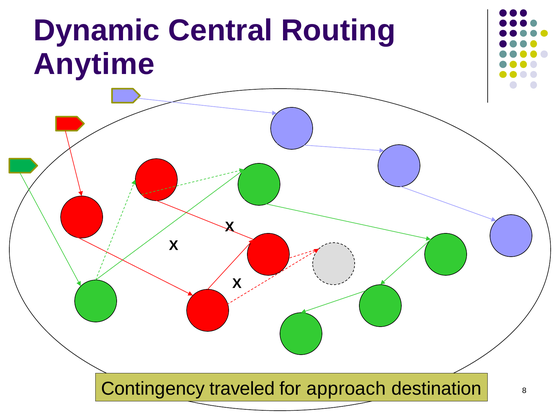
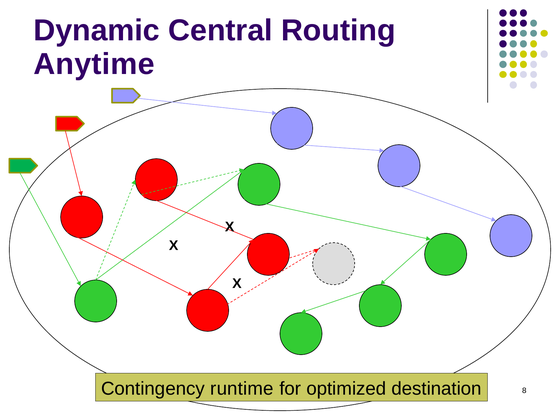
traveled: traveled -> runtime (242, 389)
approach: approach -> optimized (346, 389)
